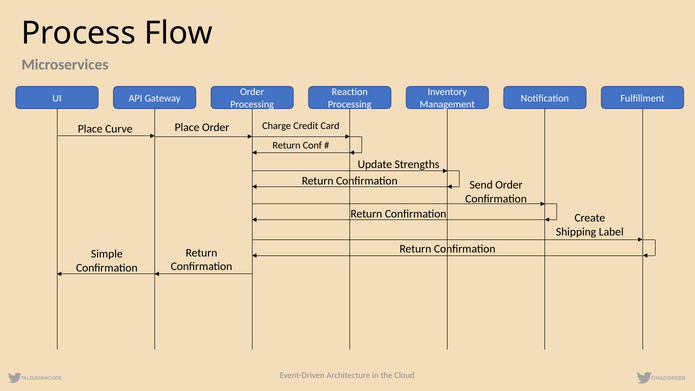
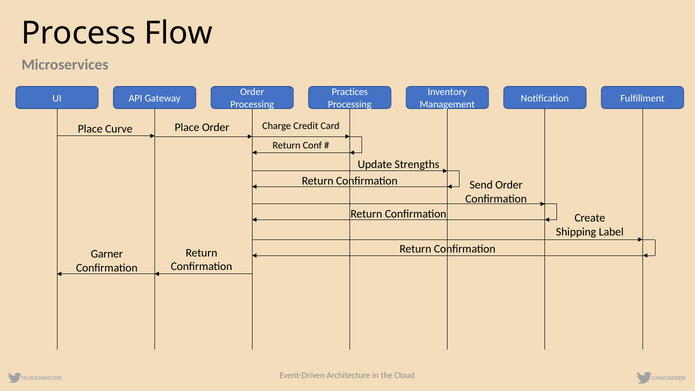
Reaction: Reaction -> Practices (350, 92)
Simple: Simple -> Garner (107, 254)
